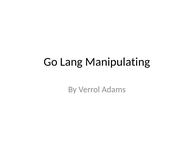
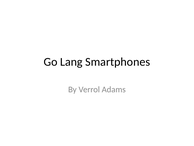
Manipulating: Manipulating -> Smartphones (118, 62)
